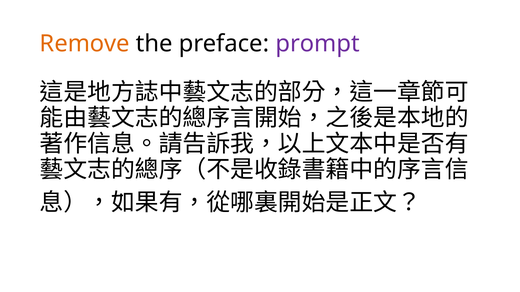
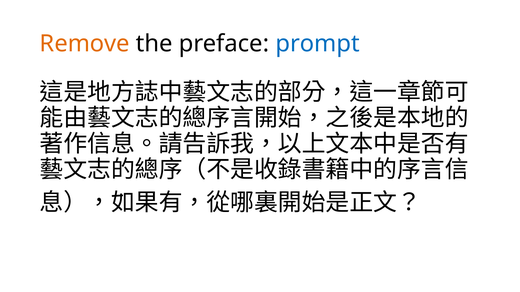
prompt colour: purple -> blue (318, 44)
